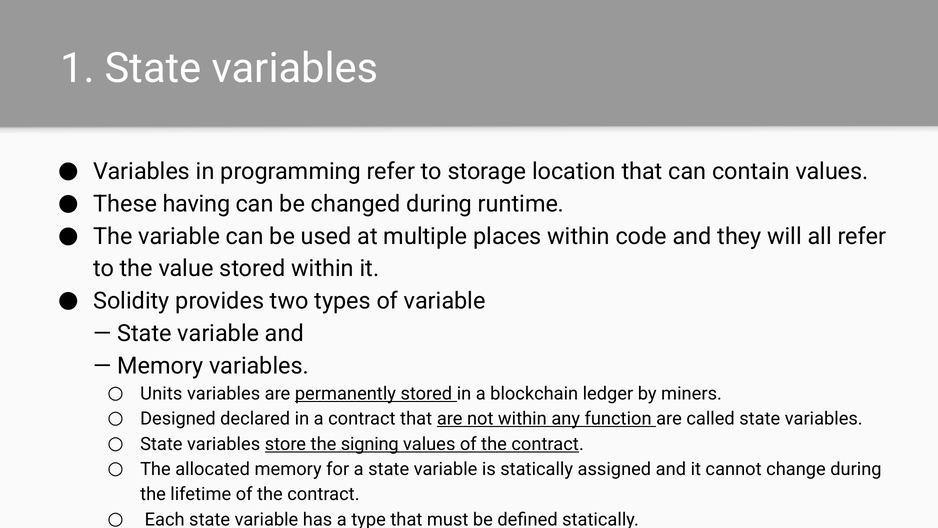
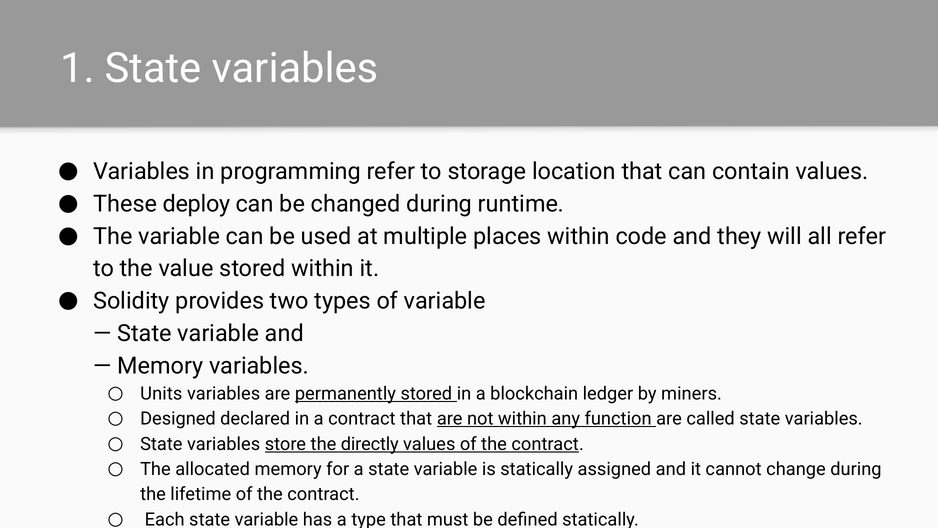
having: having -> deploy (196, 204)
signing: signing -> directly (370, 444)
